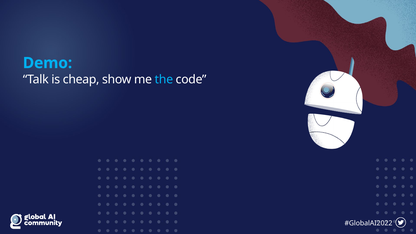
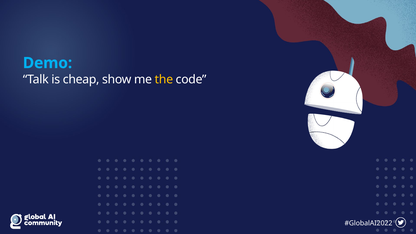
the colour: light blue -> yellow (164, 79)
